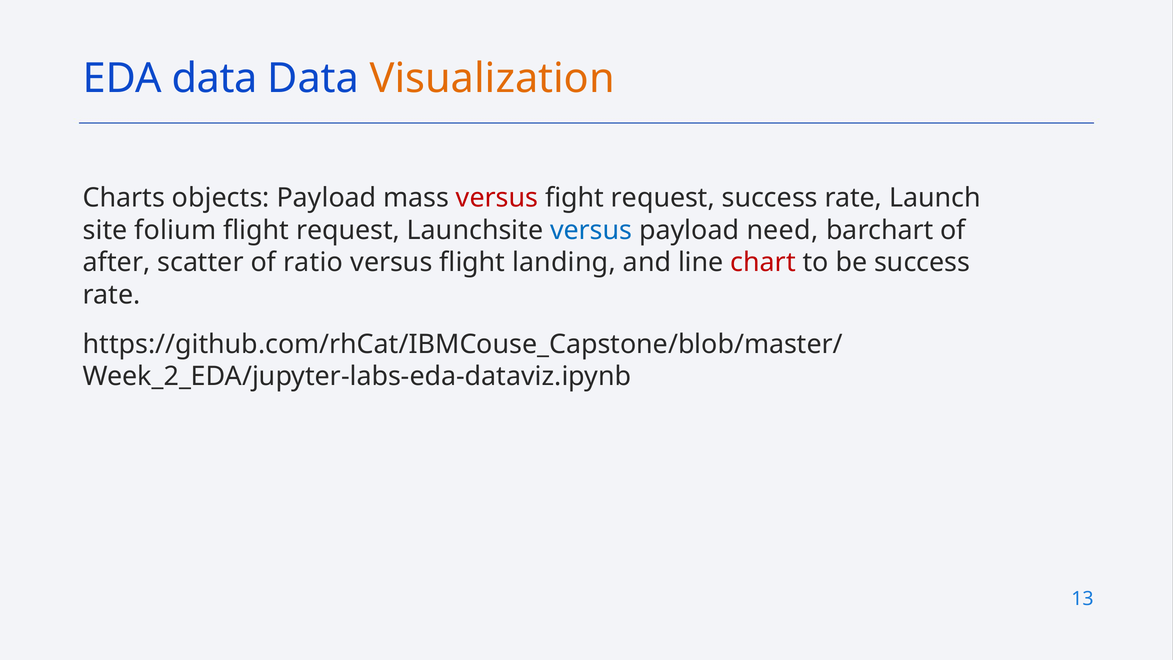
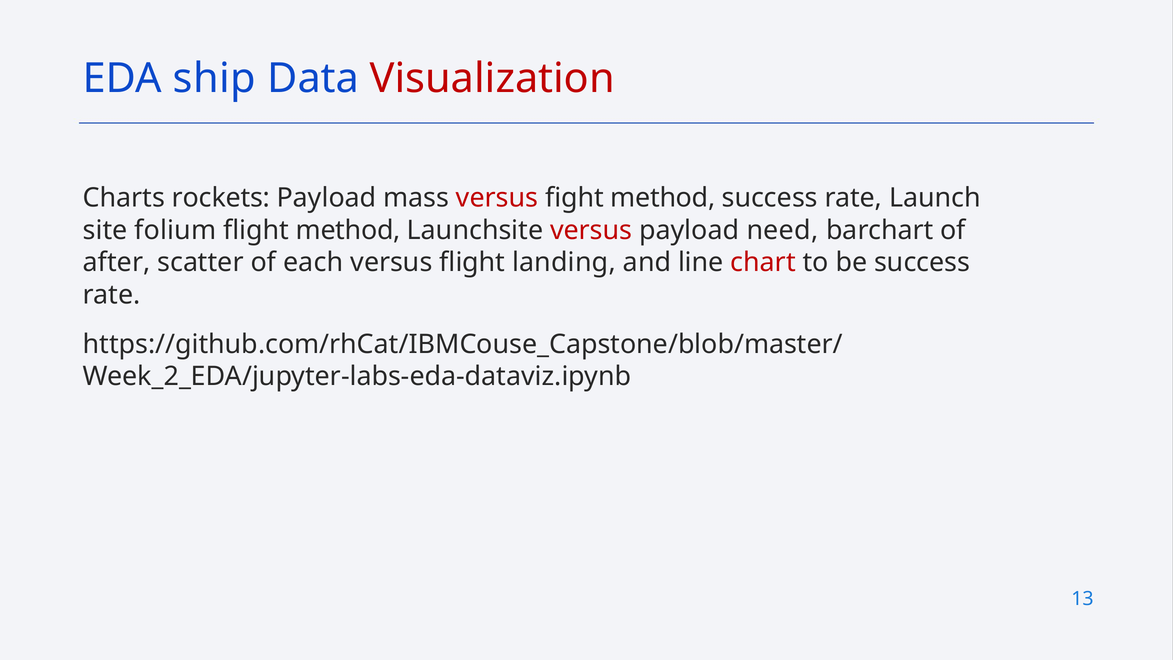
EDA data: data -> ship (214, 78)
Visualization colour: orange -> red (492, 78)
objects: objects -> rockets (221, 198)
fight request: request -> method (663, 198)
flight request: request -> method (348, 230)
versus colour: blue -> red (591, 230)
ratio: ratio -> each (313, 263)
